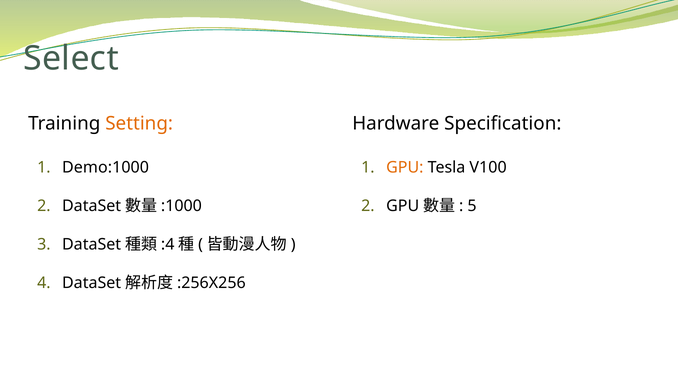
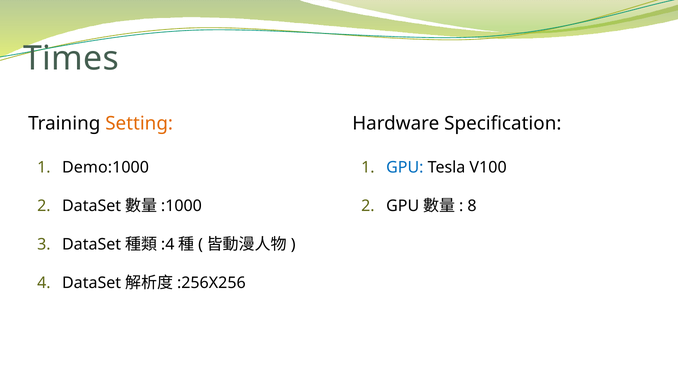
Select: Select -> Times (71, 58)
GPU colour: orange -> blue (405, 167)
5: 5 -> 8 (472, 205)
